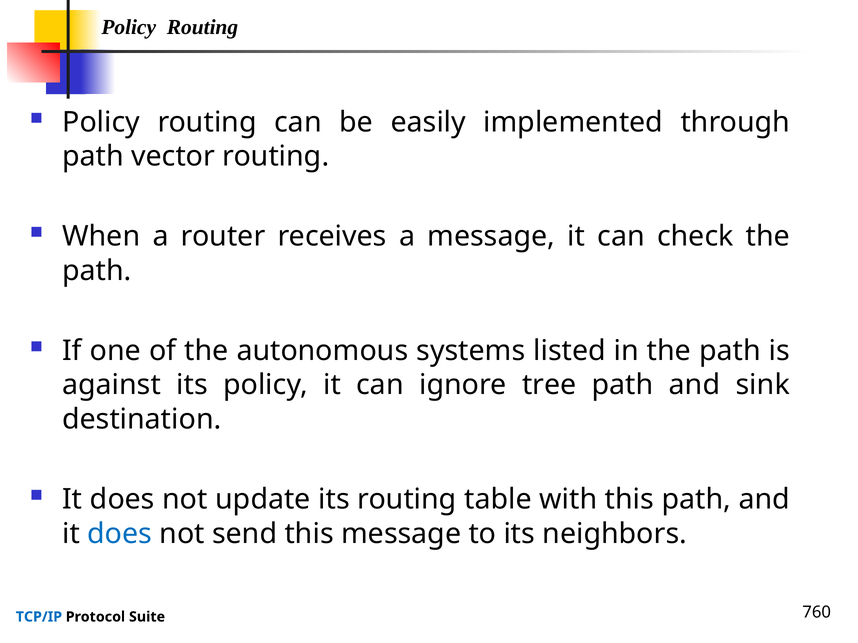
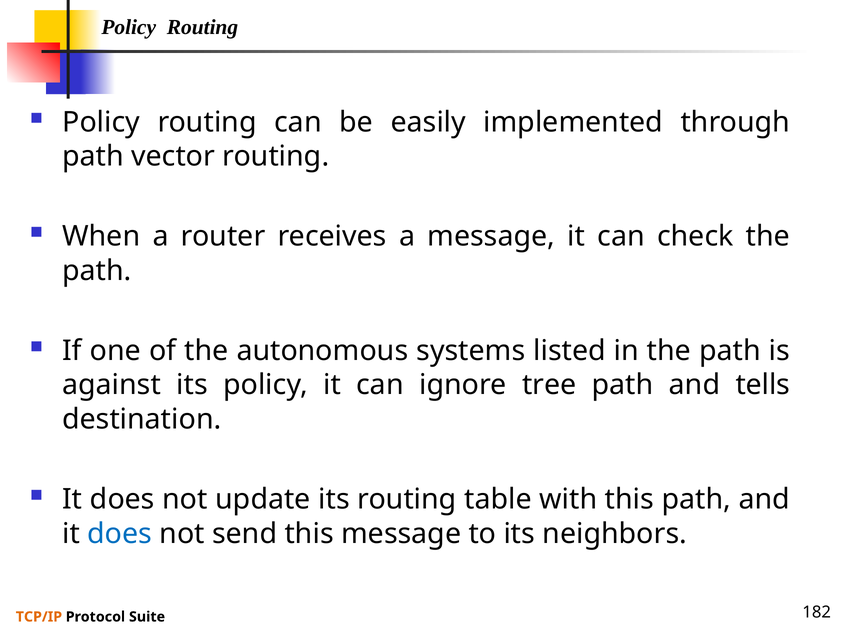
sink: sink -> tells (763, 385)
TCP/IP colour: blue -> orange (39, 617)
760: 760 -> 182 (817, 613)
